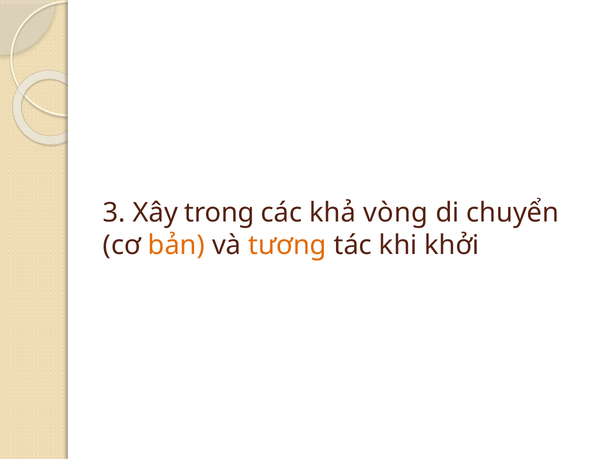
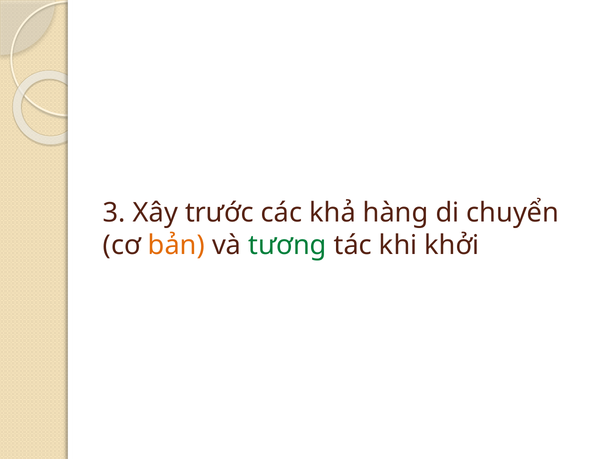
trong: trong -> trước (219, 213)
vòng: vòng -> hàng (396, 213)
tương colour: orange -> green (287, 245)
